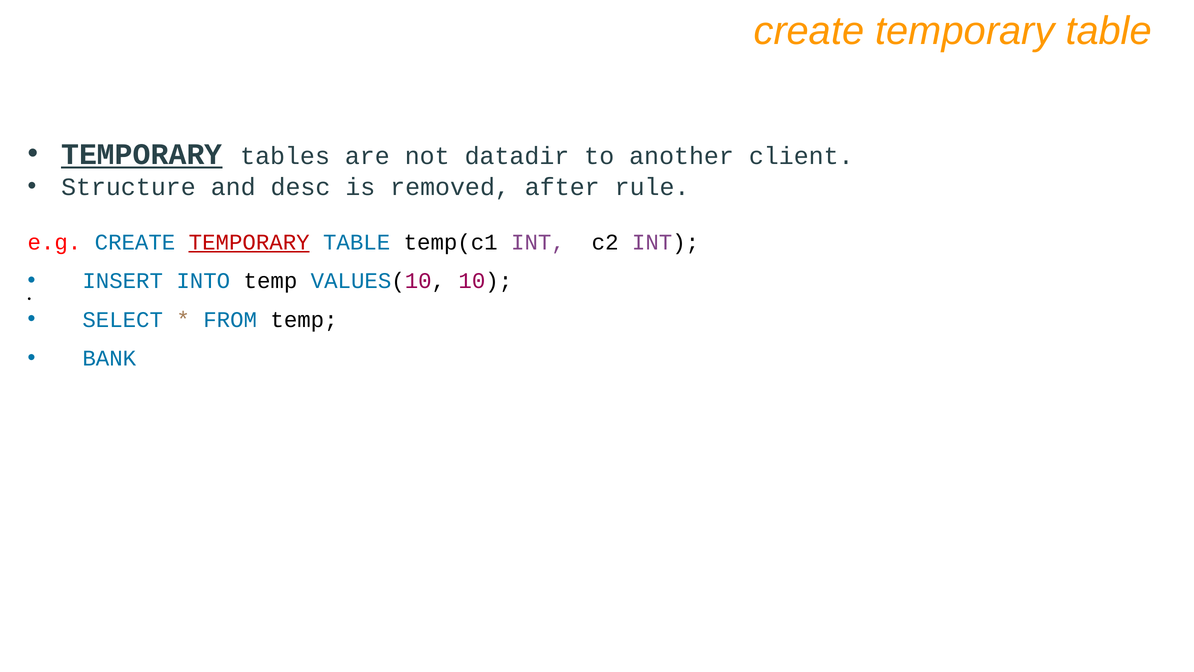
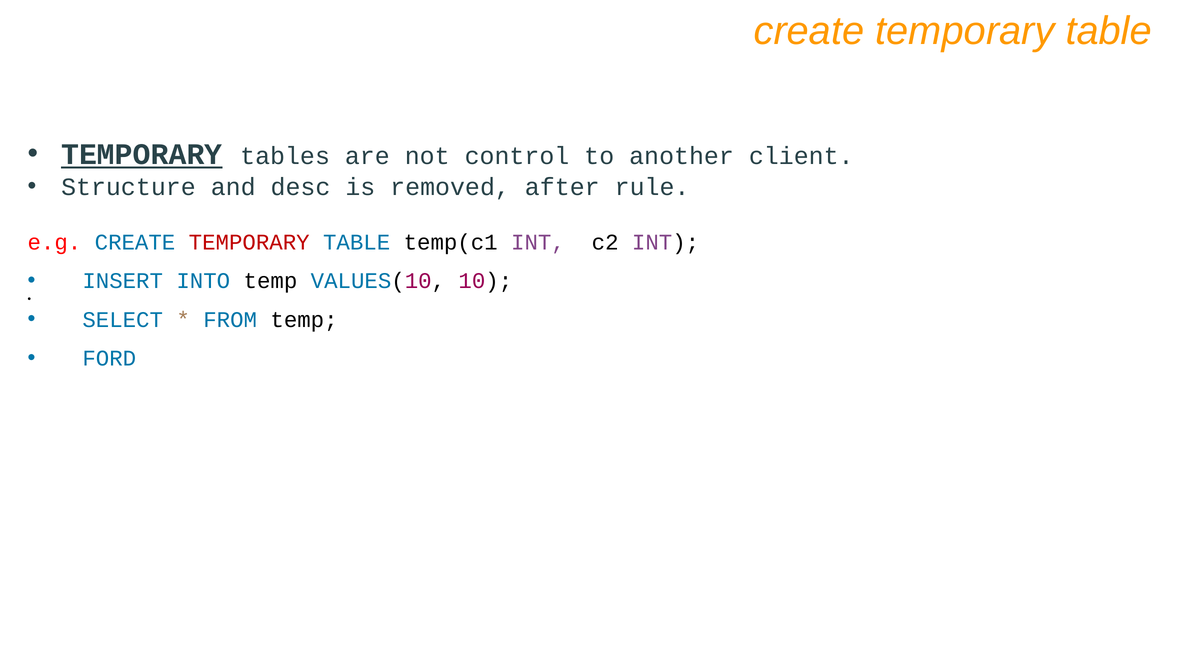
datadir: datadir -> control (517, 156)
TEMPORARY underline: present -> none (249, 242)
BANK: BANK -> FORD (109, 358)
